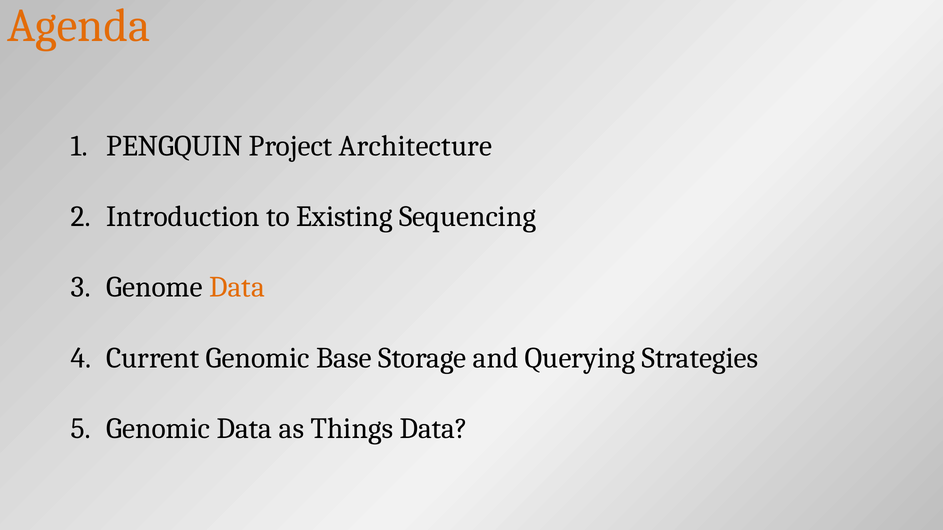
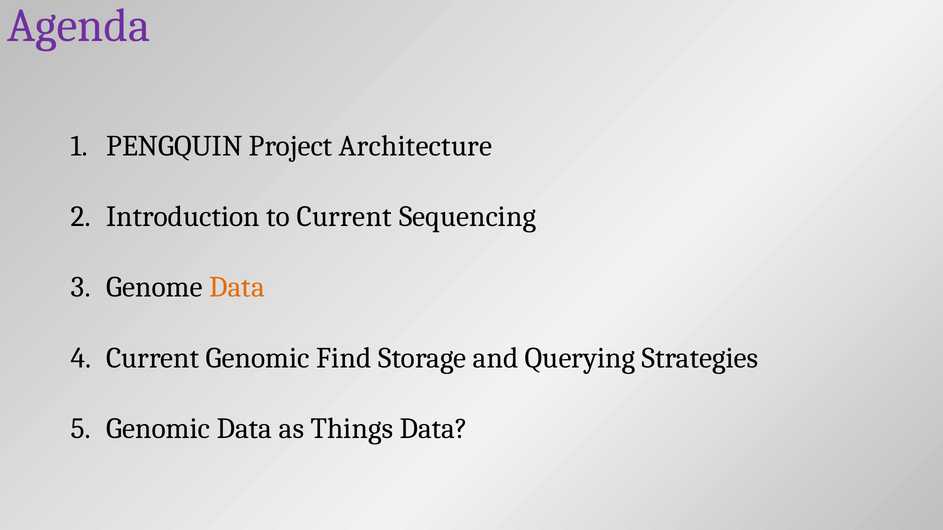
Agenda colour: orange -> purple (79, 26)
to Existing: Existing -> Current (344, 217)
Base: Base -> Find (344, 358)
